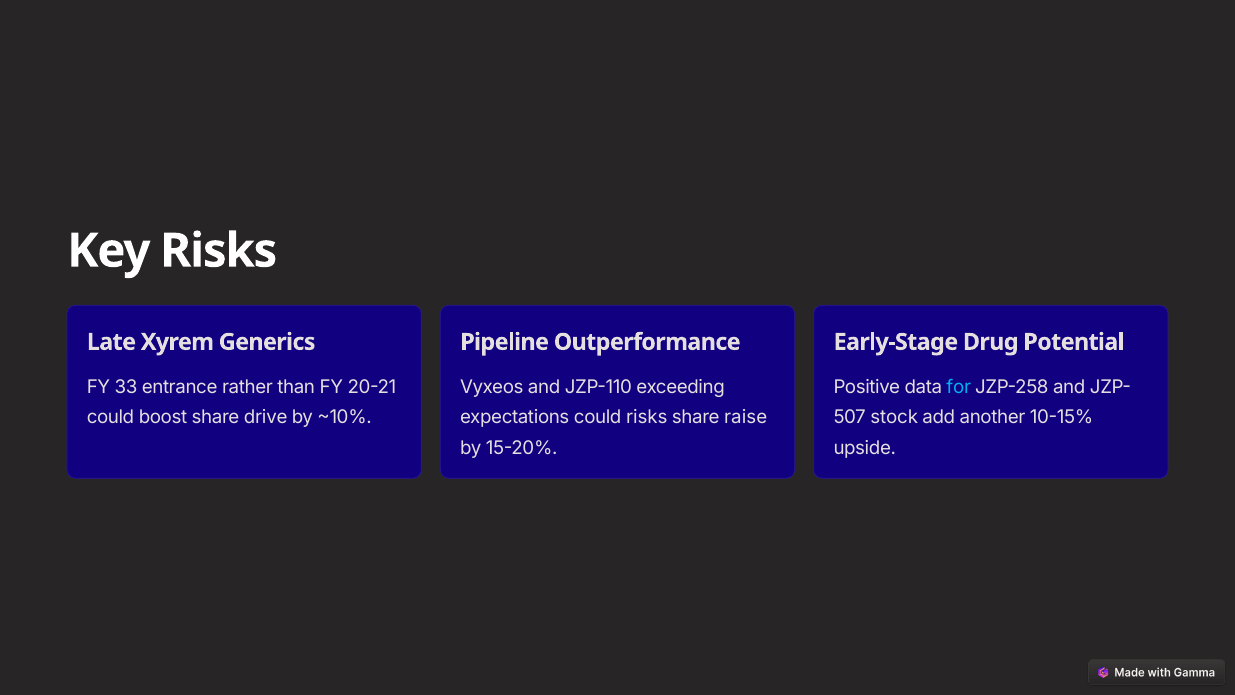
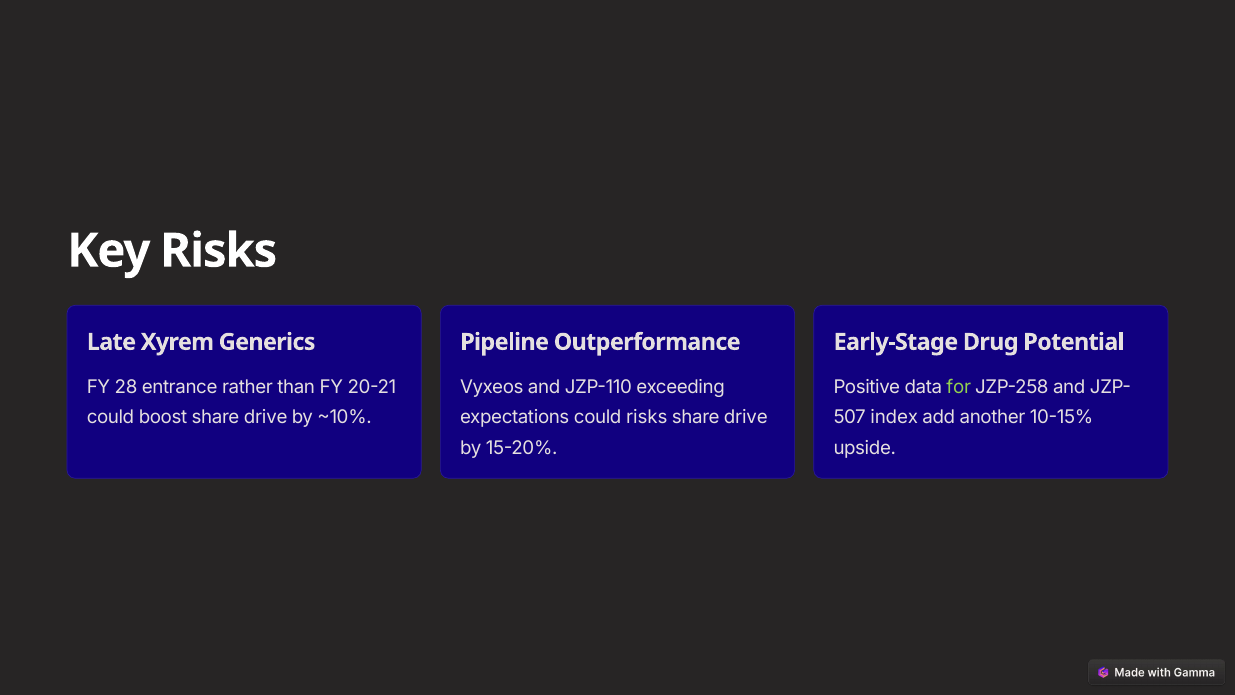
33: 33 -> 28 (126, 387)
for colour: light blue -> light green (959, 387)
raise: raise -> drive (746, 417)
stock: stock -> index (894, 417)
